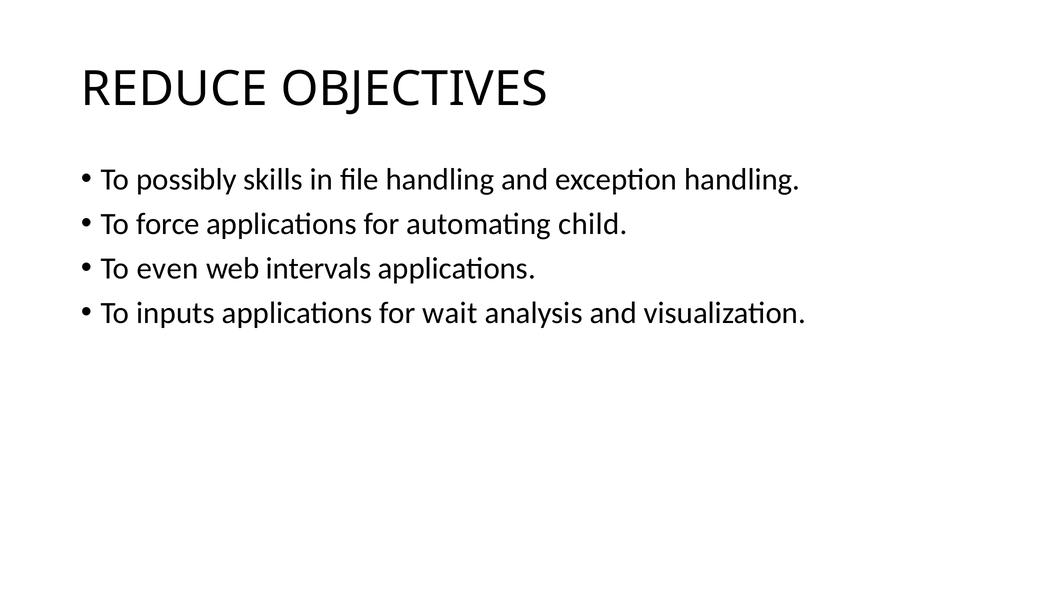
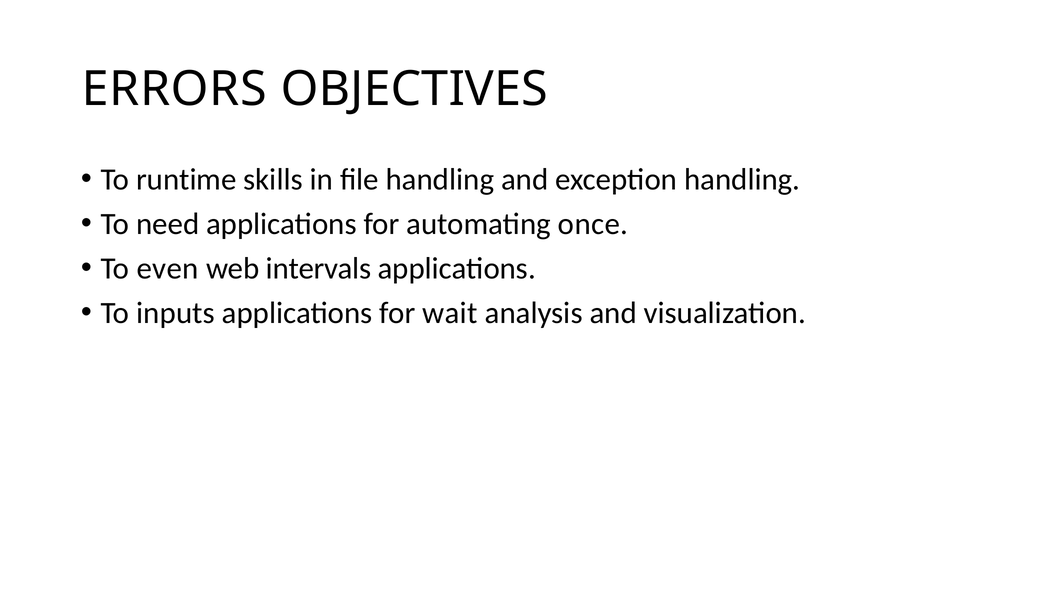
REDUCE: REDUCE -> ERRORS (174, 89)
possibly: possibly -> runtime (186, 179)
force: force -> need (168, 224)
child: child -> once (593, 224)
